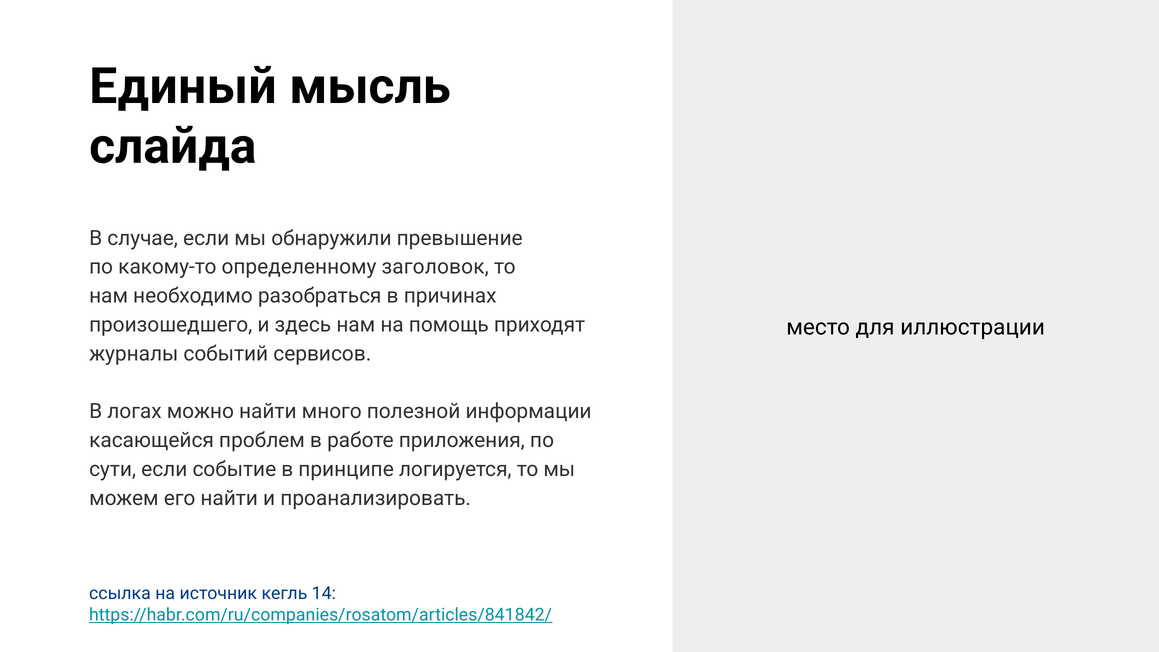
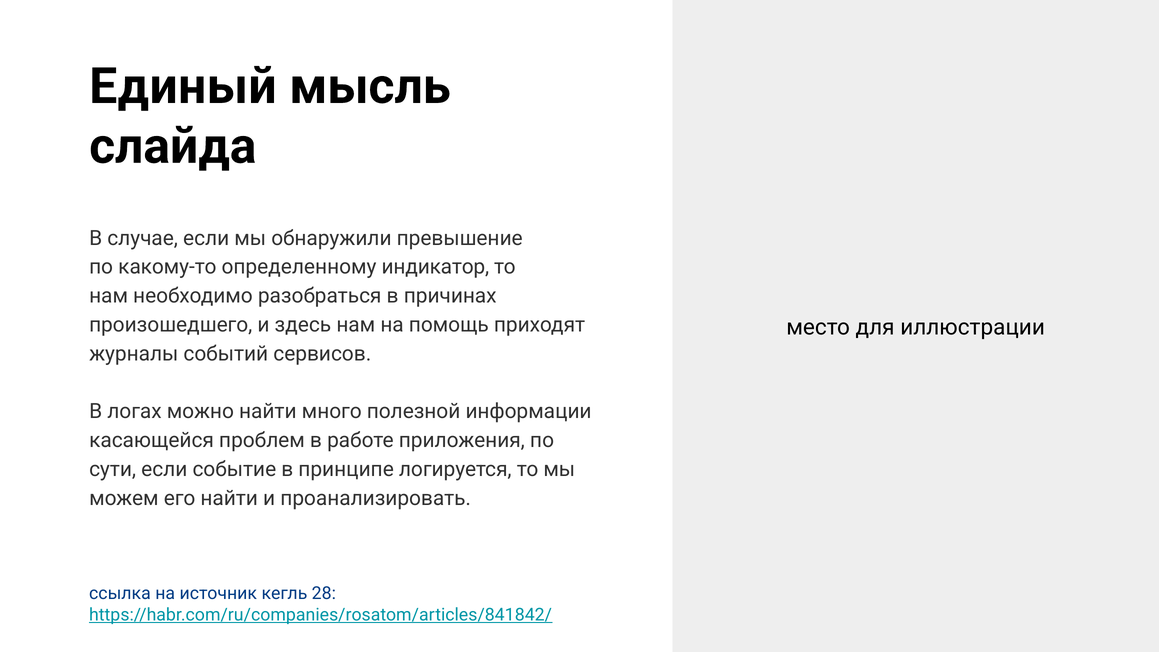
заголовок: заголовок -> индикатор (435, 267)
14: 14 -> 28 (324, 593)
